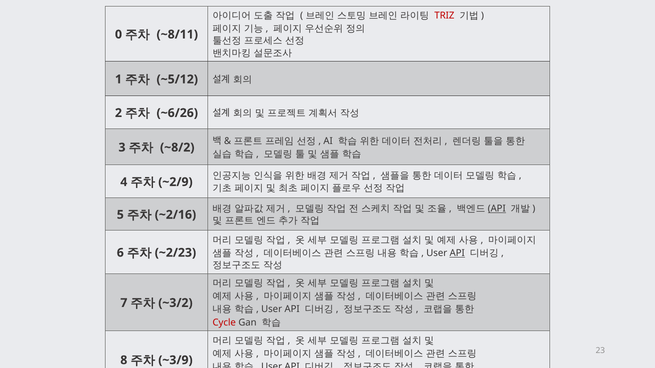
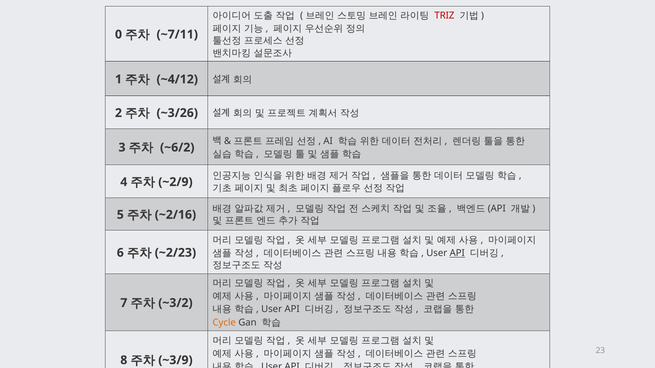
~8/11: ~8/11 -> ~7/11 (177, 34)
~5/12: ~5/12 -> ~4/12 (177, 79)
~6/26: ~6/26 -> ~3/26 (177, 113)
~8/2: ~8/2 -> ~6/2 (177, 148)
API underline: present -> none (497, 209)
Cycle colour: red -> orange (224, 323)
